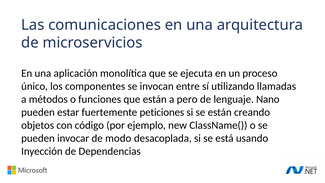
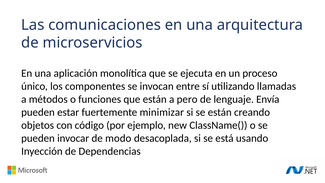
Nano: Nano -> Envía (268, 99)
peticiones: peticiones -> minimizar (162, 112)
